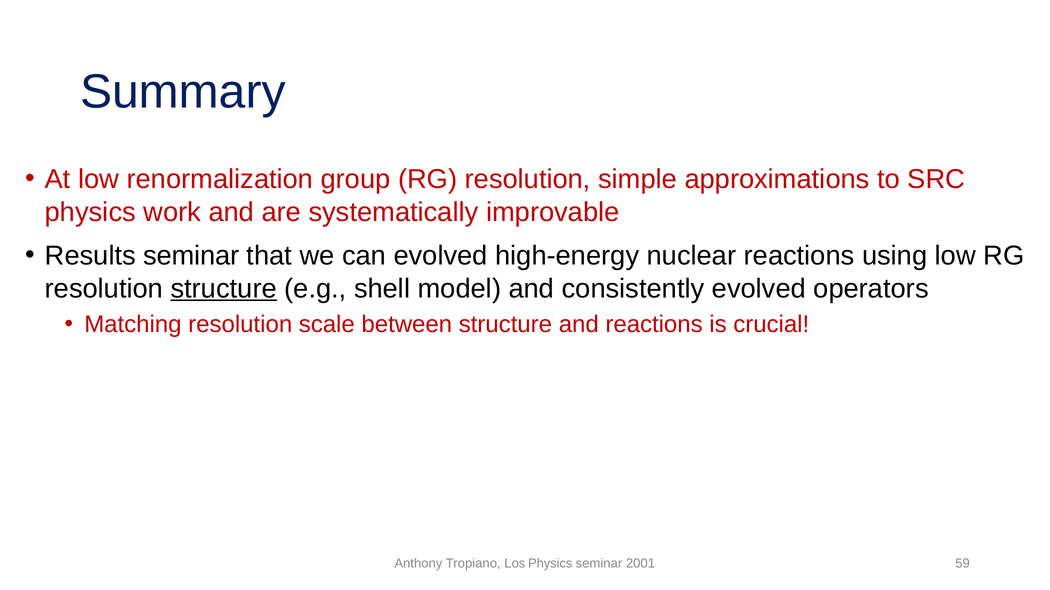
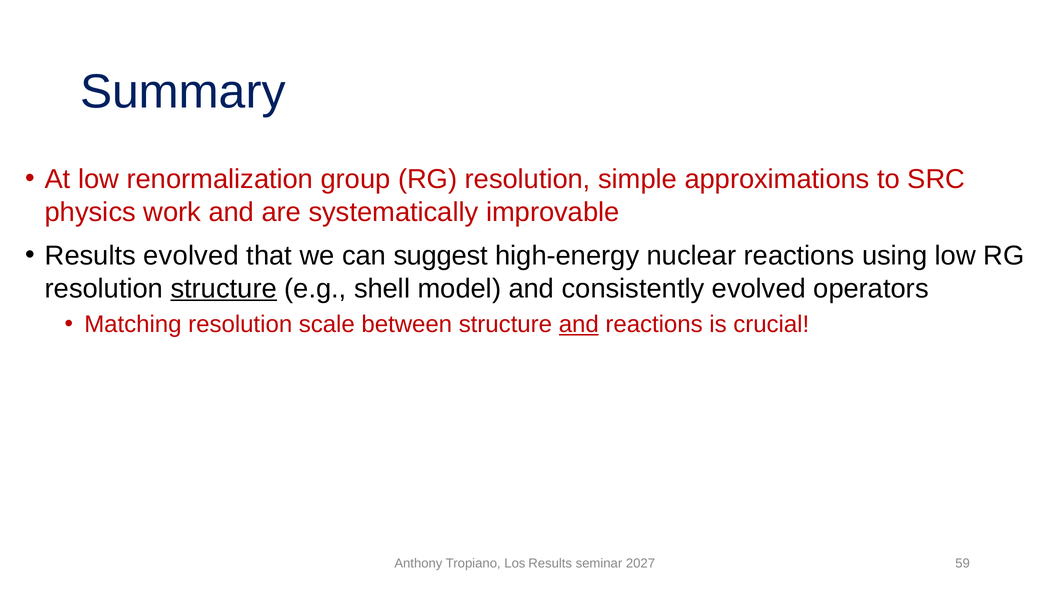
Results seminar: seminar -> evolved (191, 256)
can evolved: evolved -> suggest (441, 256)
and underline: none -> present (579, 325)
Los Physics: Physics -> Results (550, 564)
2001: 2001 -> 2027 (640, 564)
